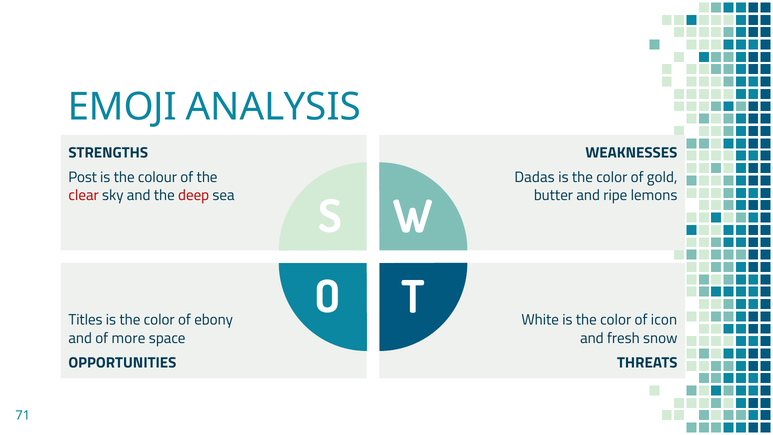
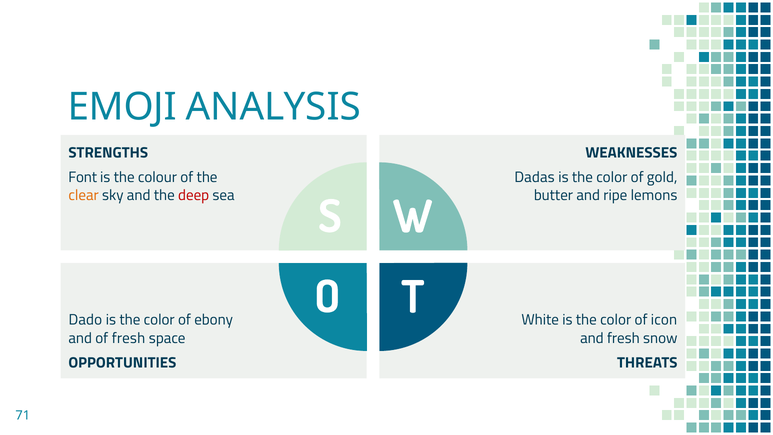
Post: Post -> Font (83, 177)
clear colour: red -> orange (84, 195)
Titles: Titles -> Dado (85, 320)
of more: more -> fresh (128, 338)
